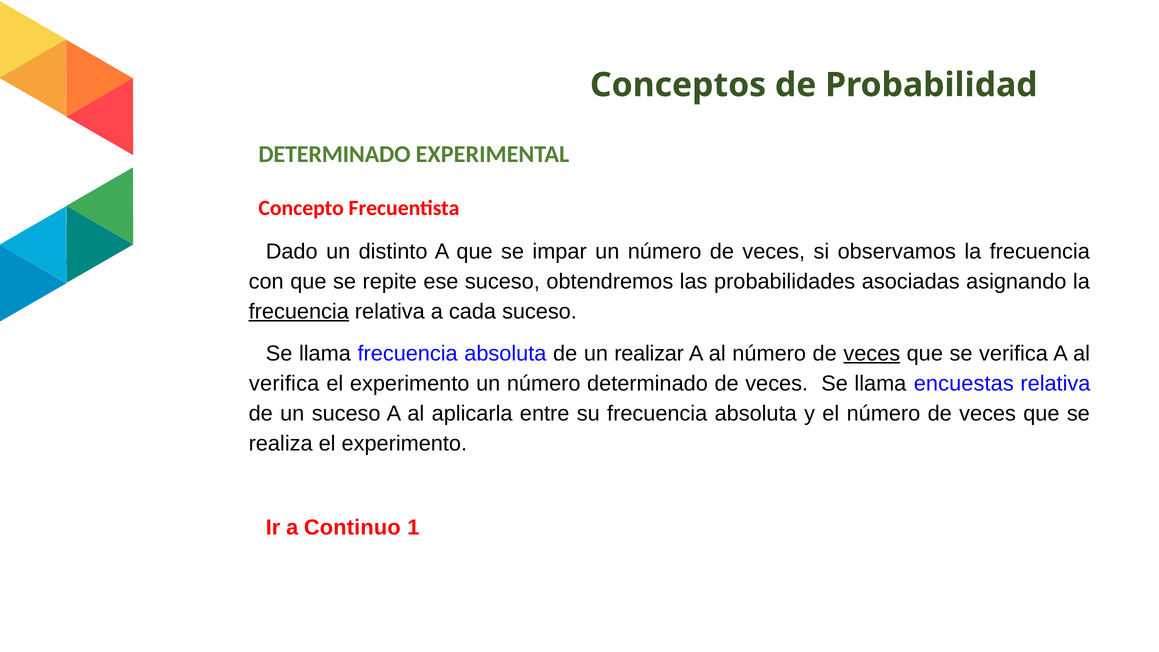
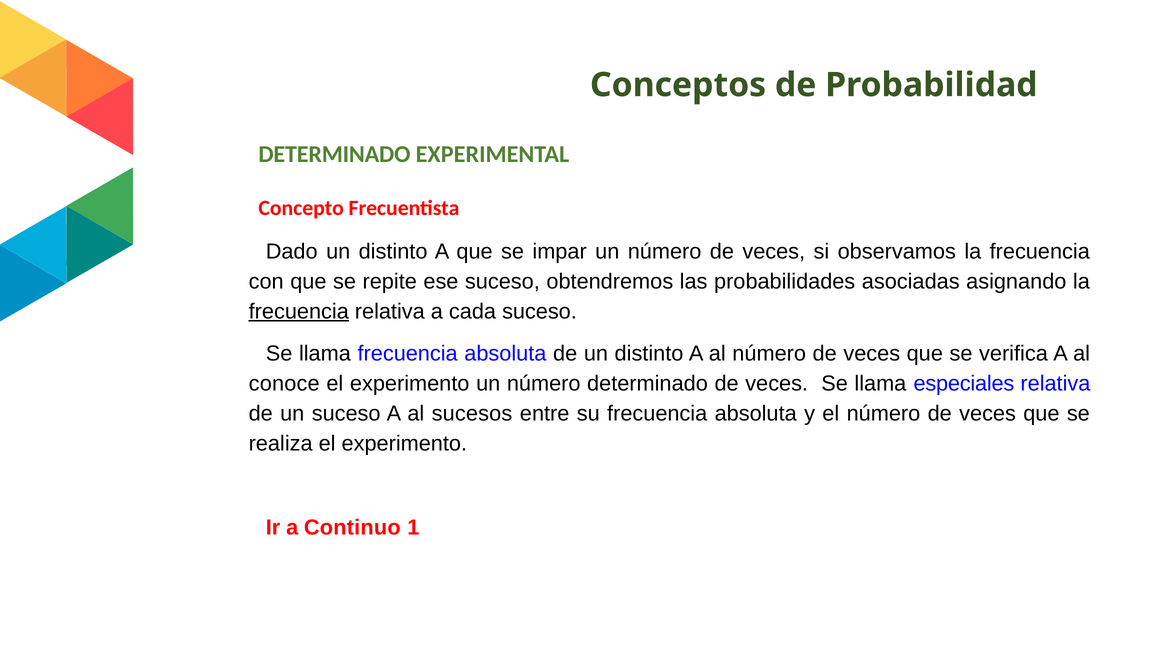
de un realizar: realizar -> distinto (649, 353)
veces underline: present -> none (872, 353)
verifica: verifica -> conoce (284, 383)
encuestas: encuestas -> especiales (964, 383)
aplicarla: aplicarla -> sucesos (472, 413)
